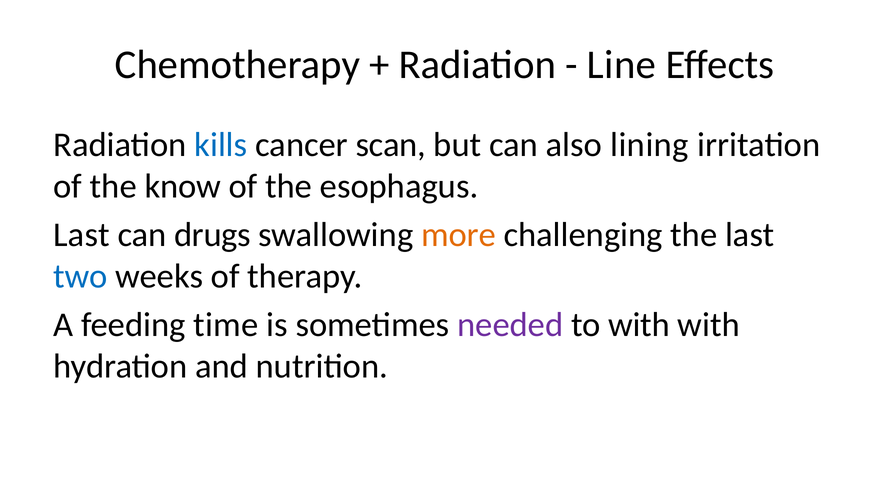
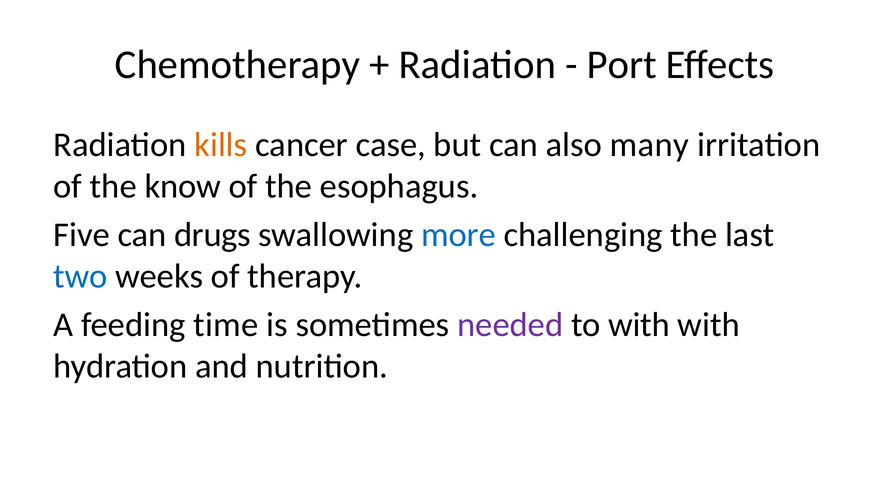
Line: Line -> Port (622, 65)
kills colour: blue -> orange (221, 144)
scan: scan -> case (391, 144)
lining: lining -> many (650, 144)
Last: Last -> Five (82, 235)
more colour: orange -> blue (458, 235)
